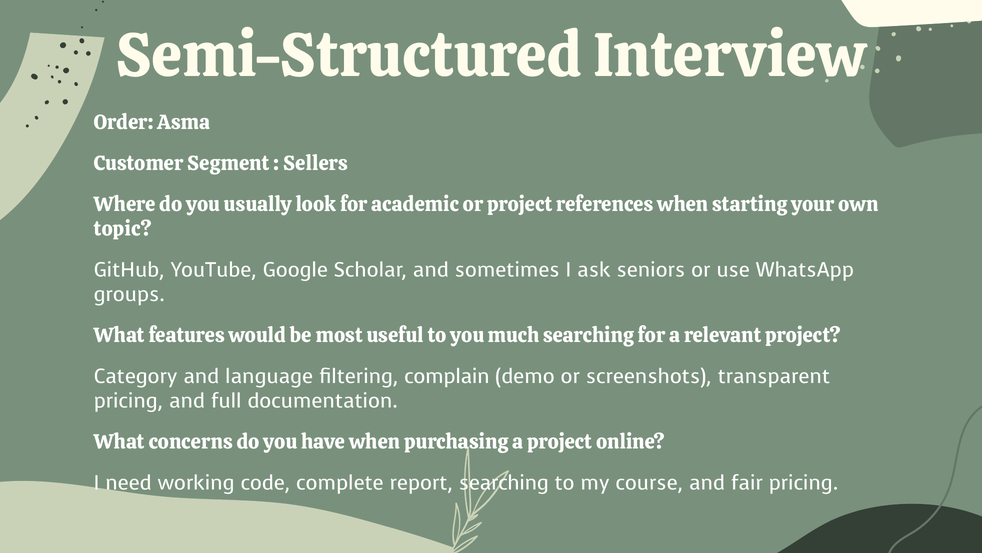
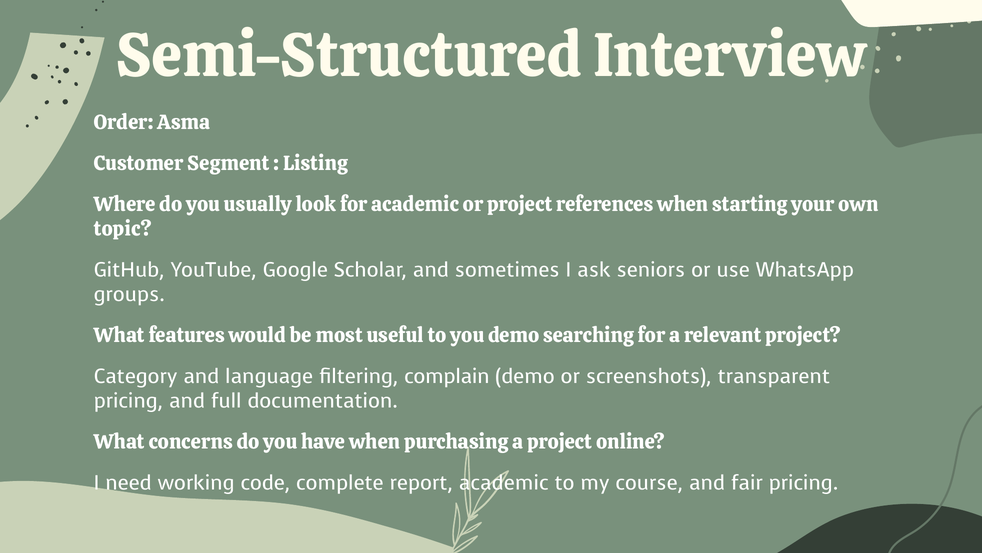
Sellers: Sellers -> Listing (316, 163)
you much: much -> demo (514, 335)
report searching: searching -> academic (504, 483)
